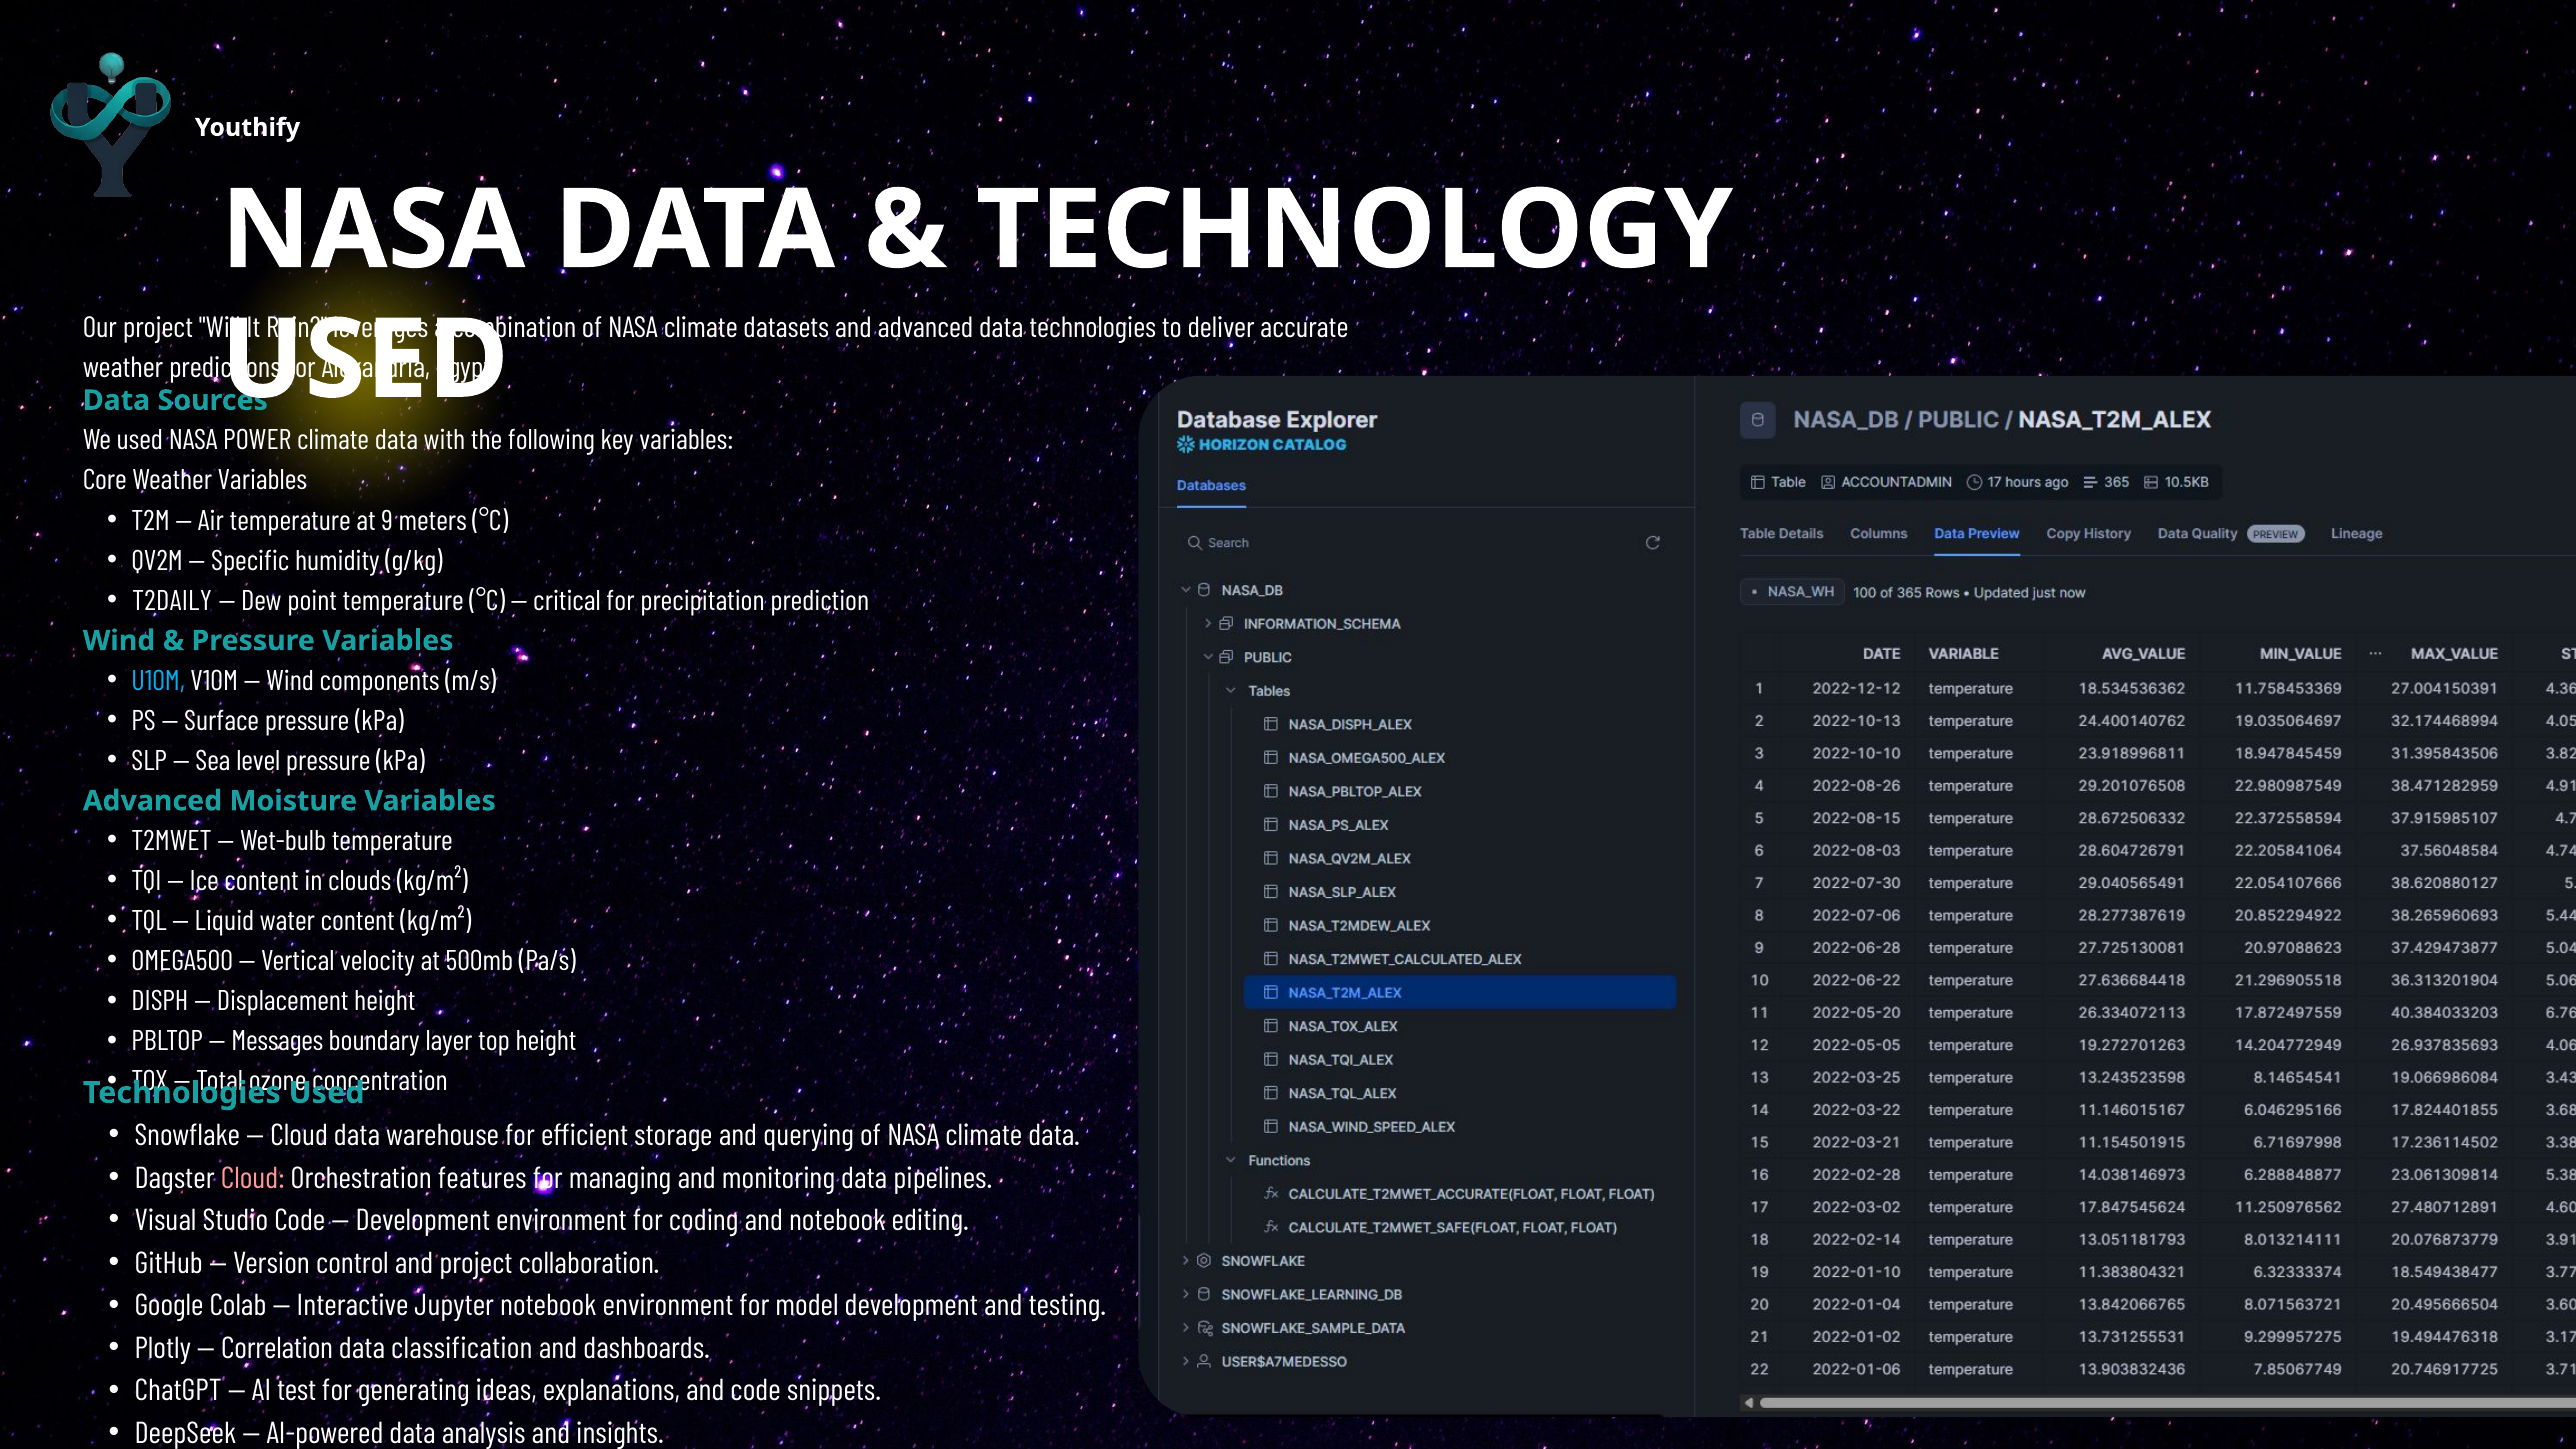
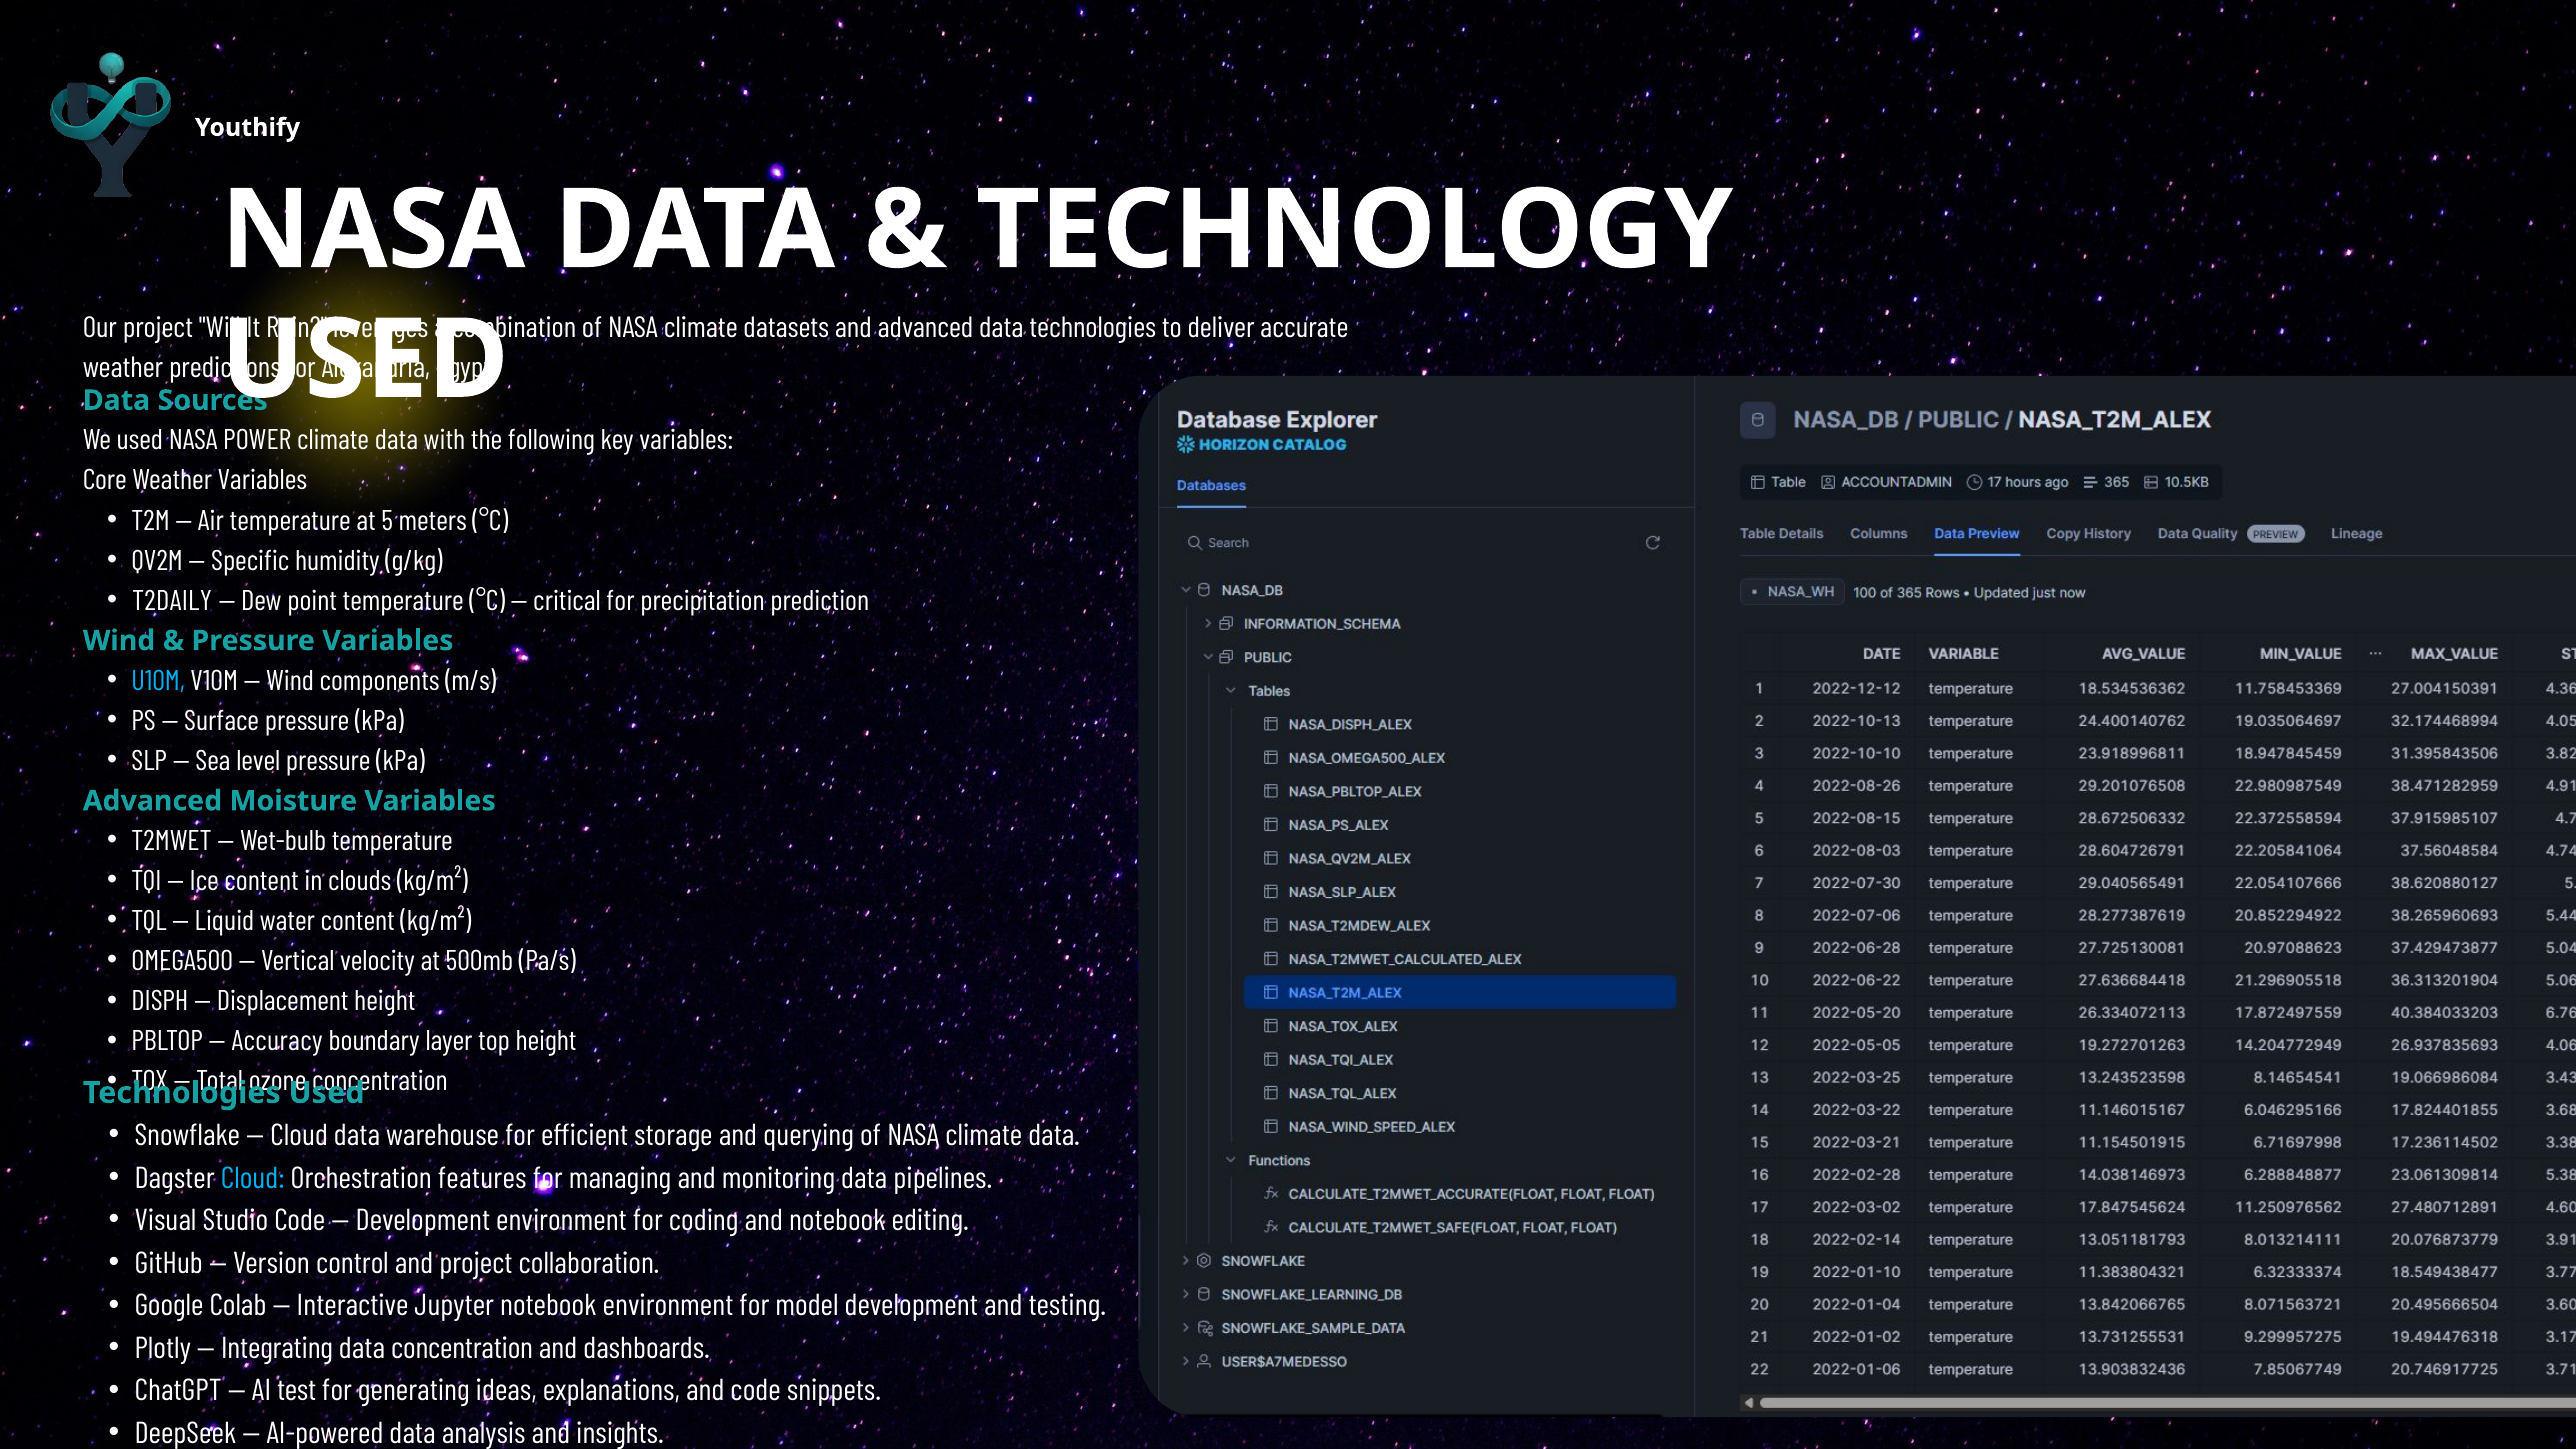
9: 9 -> 5 (387, 521)
Messages: Messages -> Accuracy (277, 1041)
Cloud colour: pink -> light blue (253, 1178)
Correlation: Correlation -> Integrating (277, 1348)
data classification: classification -> concentration (462, 1348)
